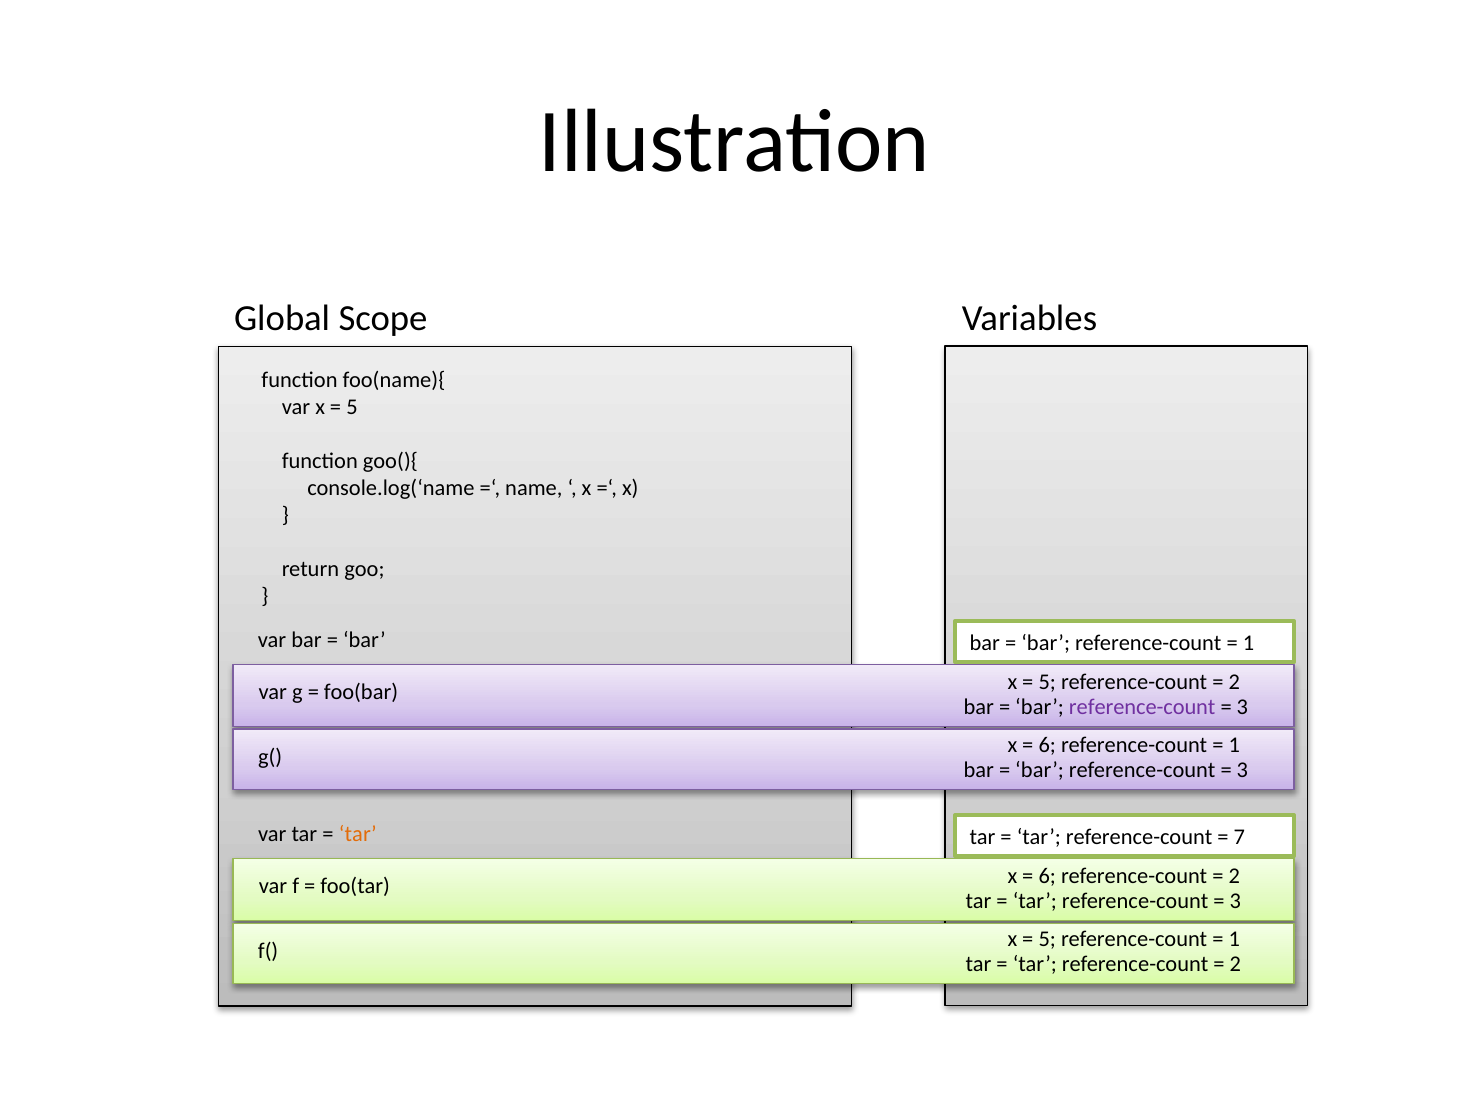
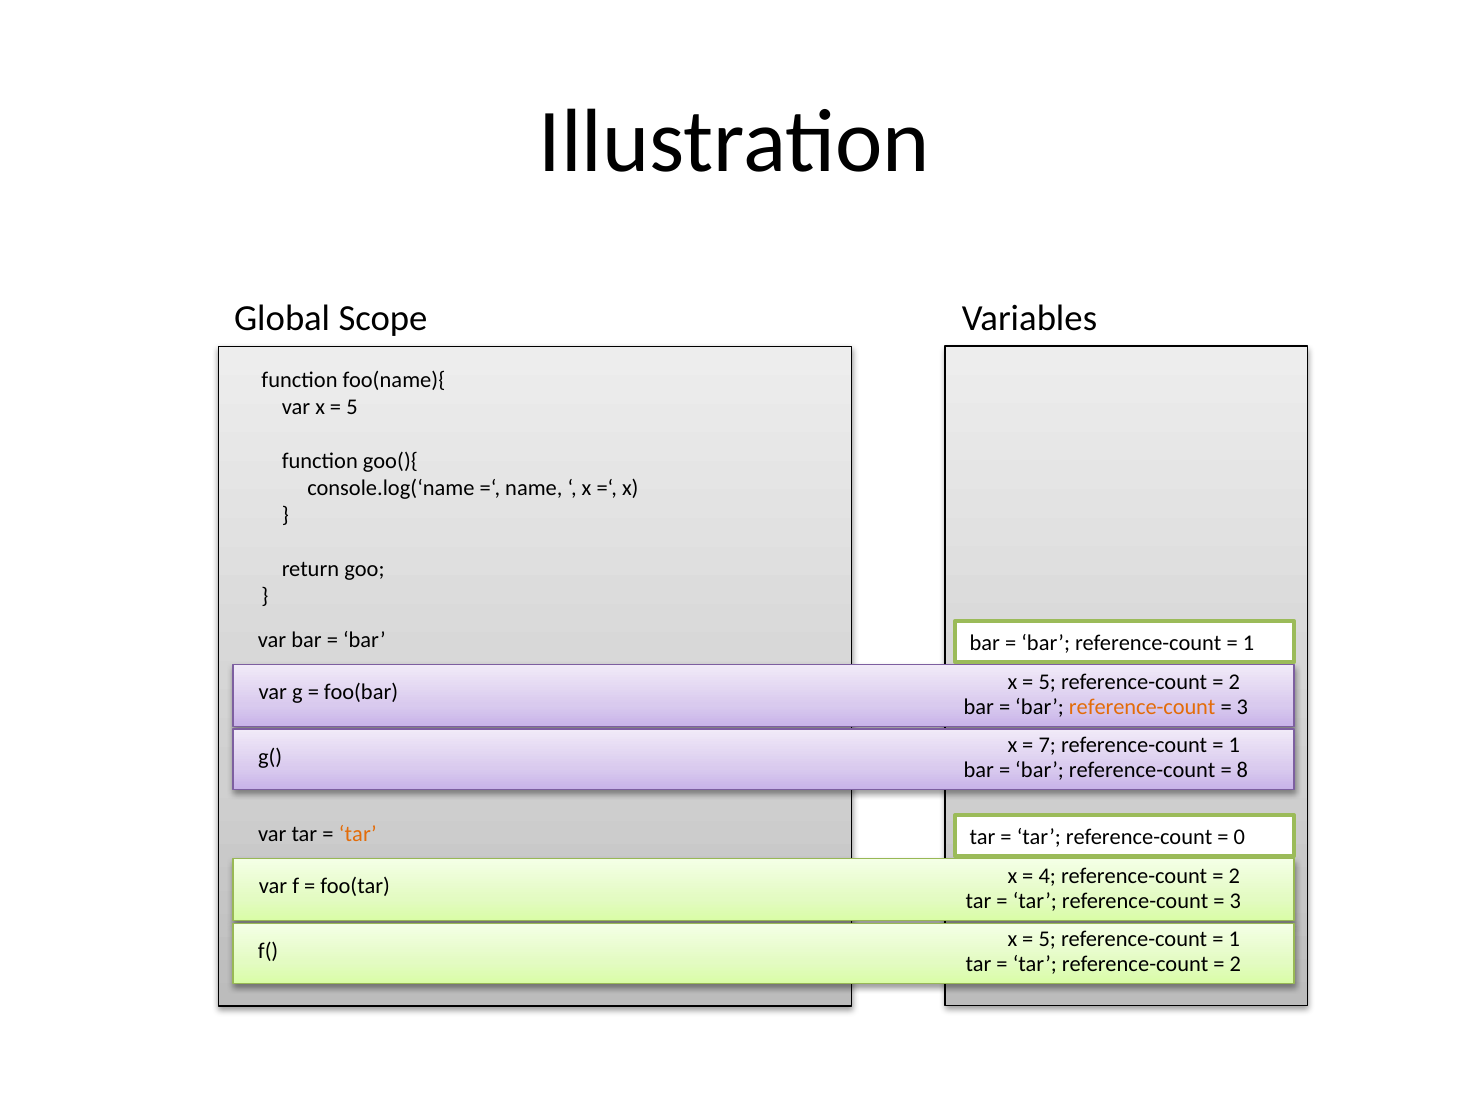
reference-count colour: purple -> orange (1142, 707)
6: 6 -> 7 (1047, 745)
3: 3 -> 8 (1242, 770)
7: 7 -> 0 (1239, 837)
6: 6 -> 4 (1047, 876)
